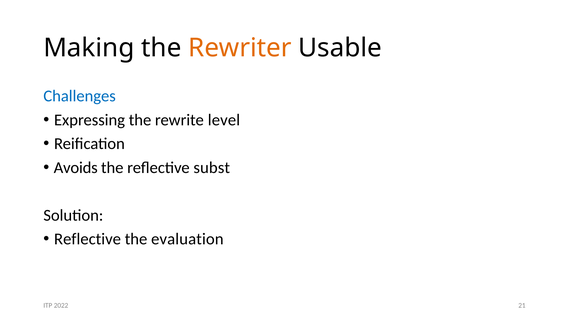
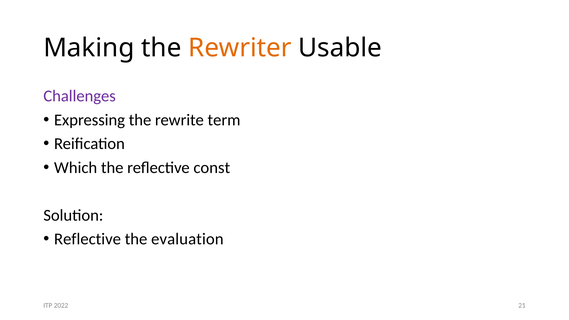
Challenges colour: blue -> purple (80, 96)
level: level -> term (224, 120)
Avoids: Avoids -> Which (76, 168)
subst: subst -> const (212, 168)
